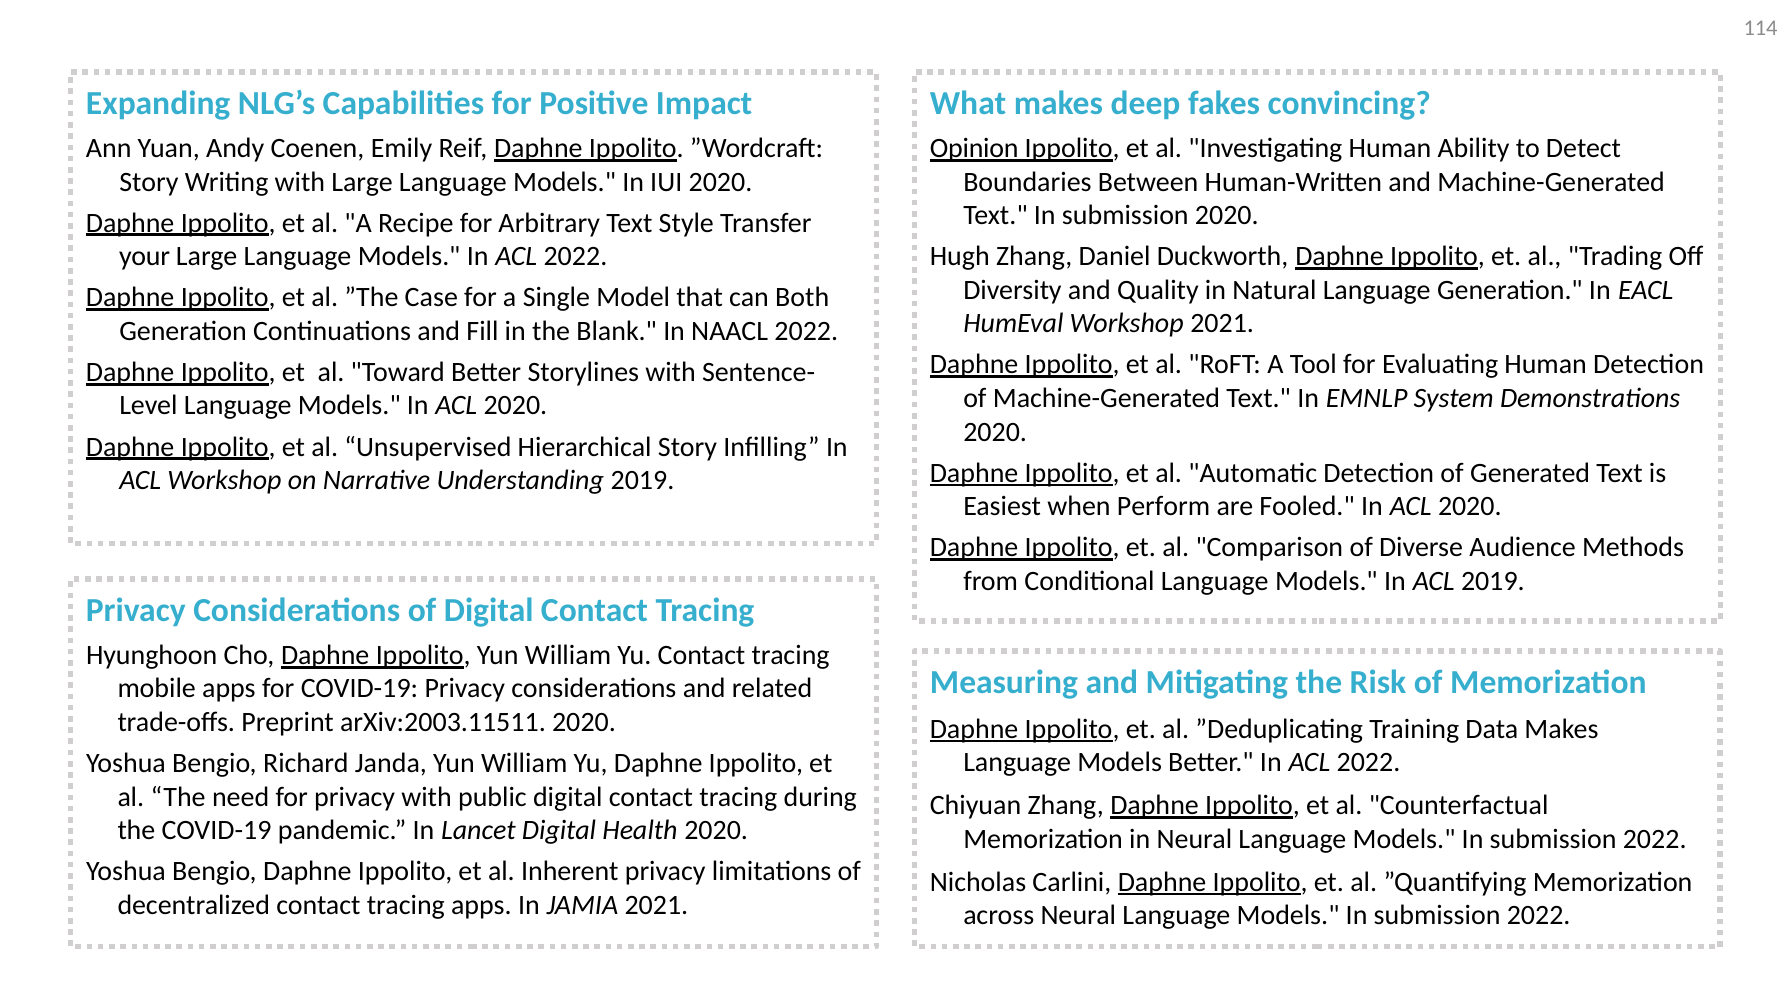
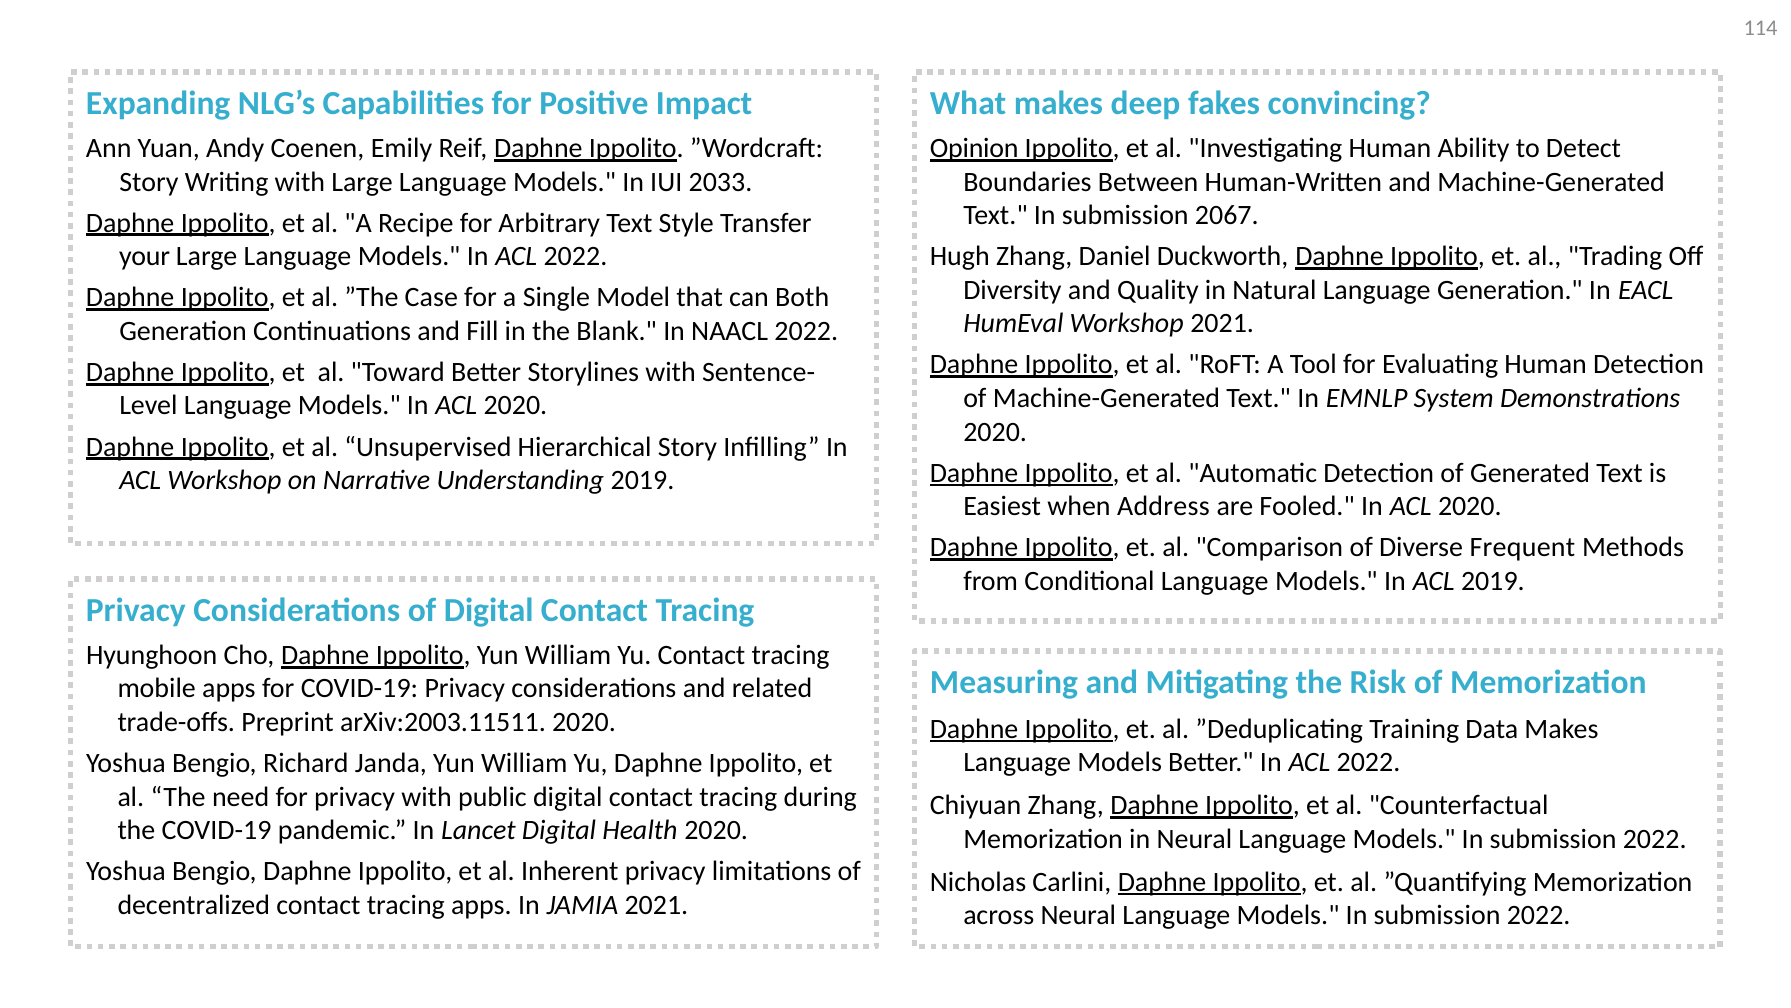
IUI 2020: 2020 -> 2033 (721, 182)
submission 2020: 2020 -> 2067 (1227, 215)
Perform: Perform -> Address (1163, 506)
Audience: Audience -> Frequent (1522, 547)
